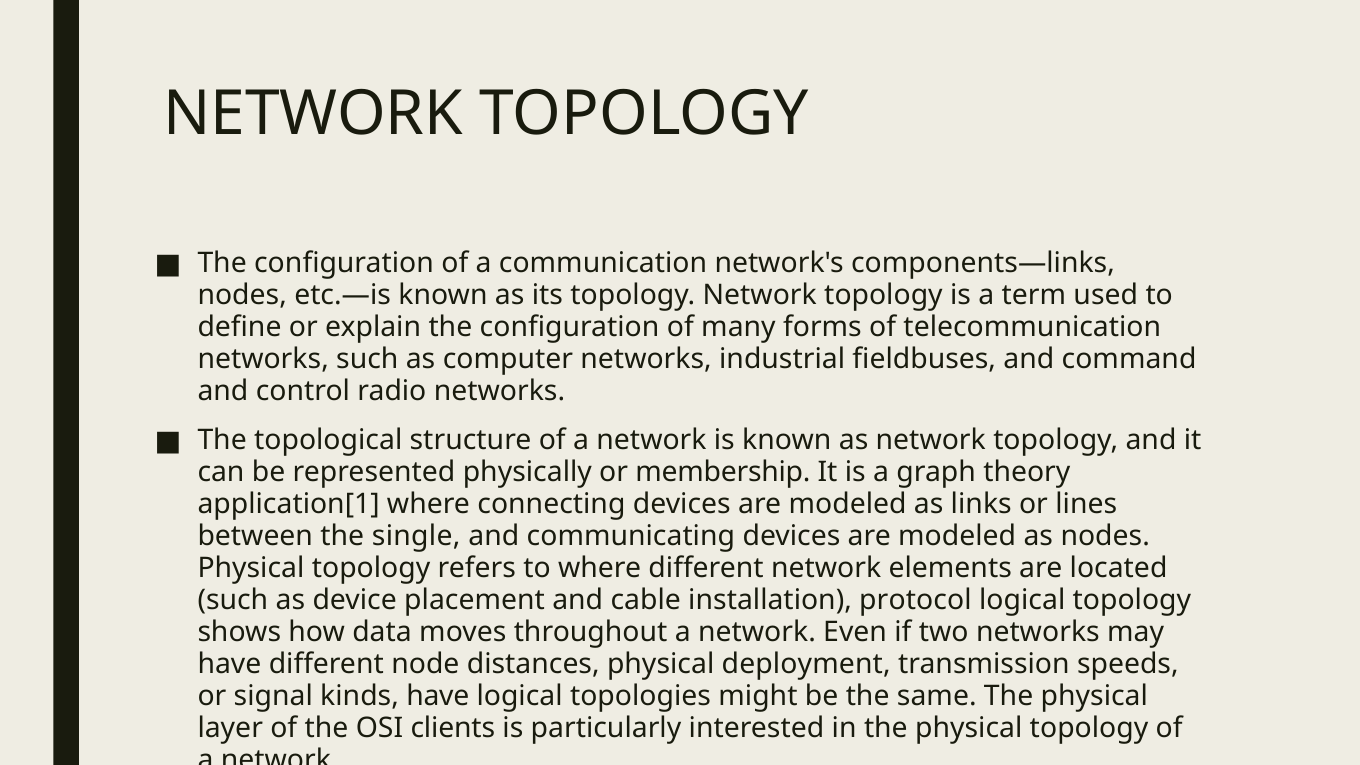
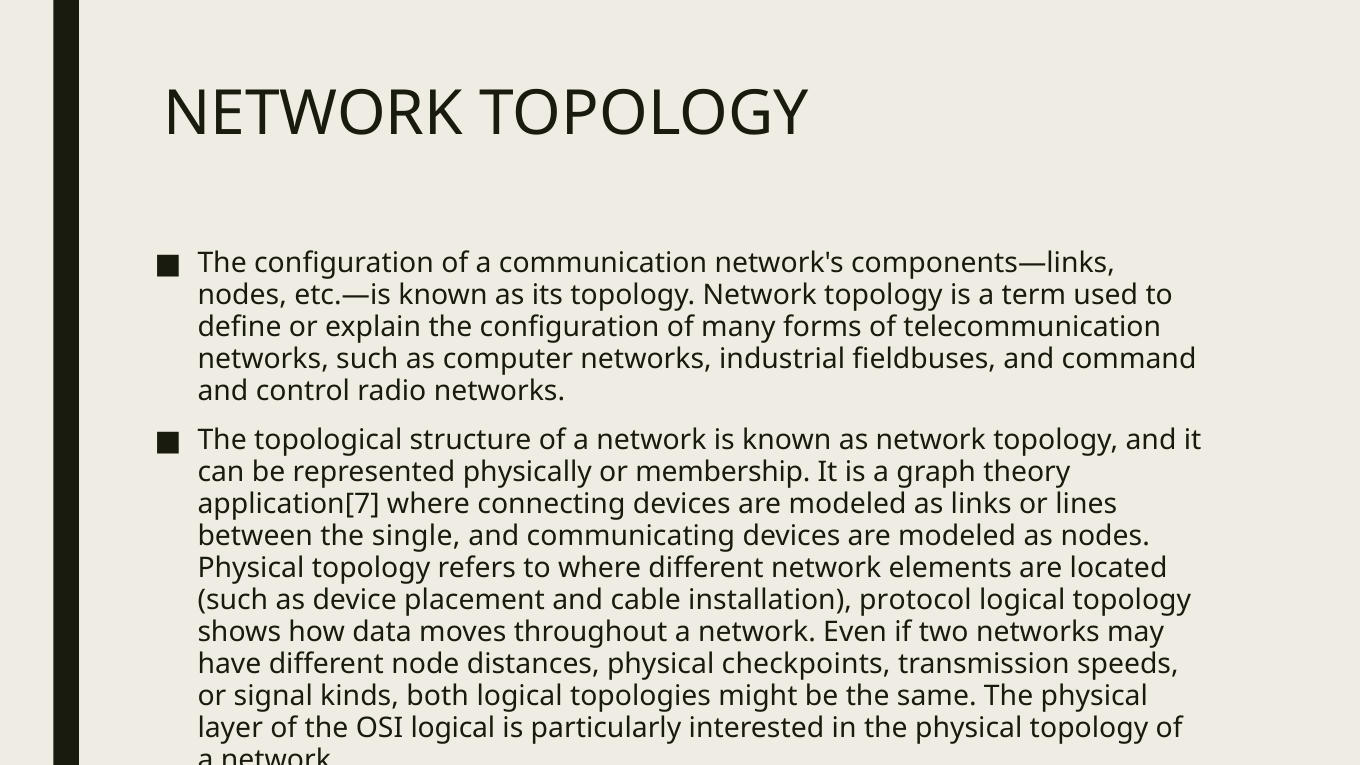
application[1: application[1 -> application[7 (289, 504)
deployment: deployment -> checkpoints (806, 664)
kinds have: have -> both (438, 696)
OSI clients: clients -> logical (453, 728)
